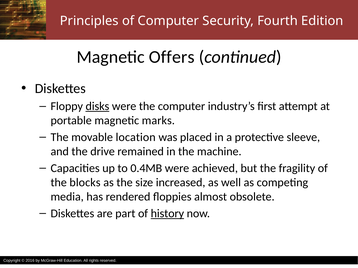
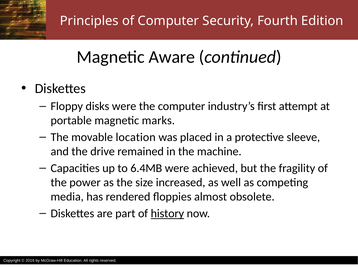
Offers: Offers -> Aware (172, 57)
disks underline: present -> none (97, 106)
0.4MB: 0.4MB -> 6.4MB (146, 168)
blocks: blocks -> power (85, 183)
